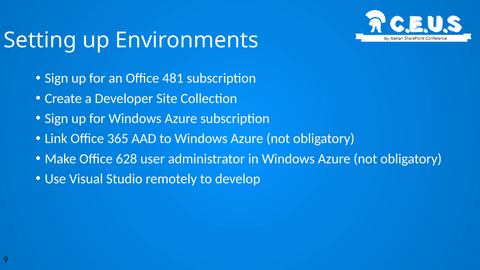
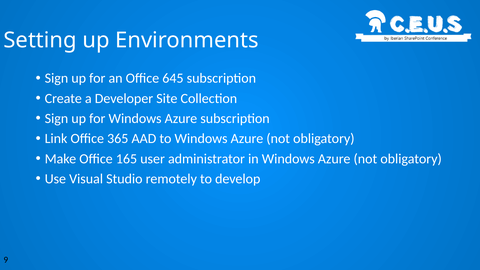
481: 481 -> 645 (173, 78)
628: 628 -> 165 (126, 159)
